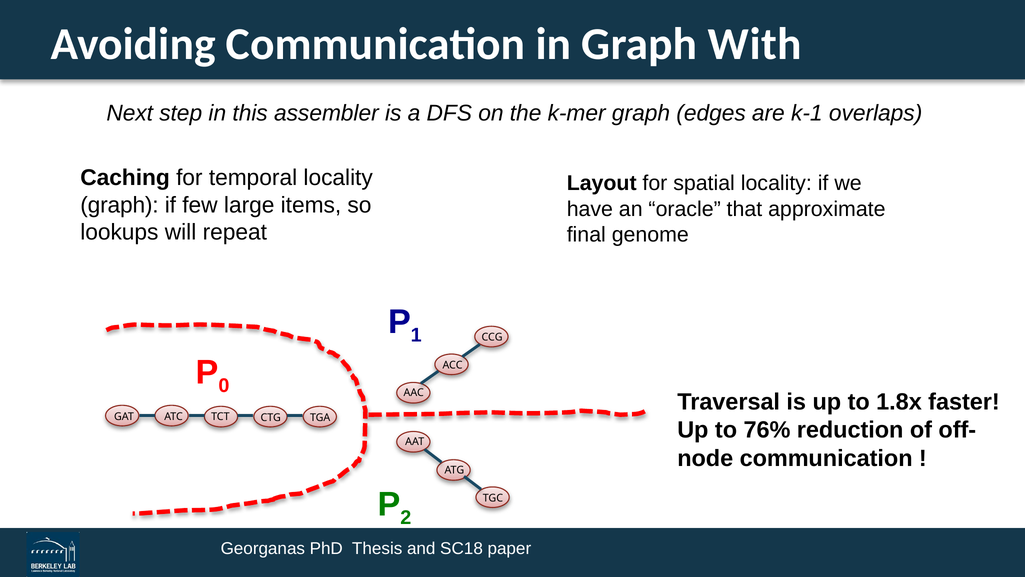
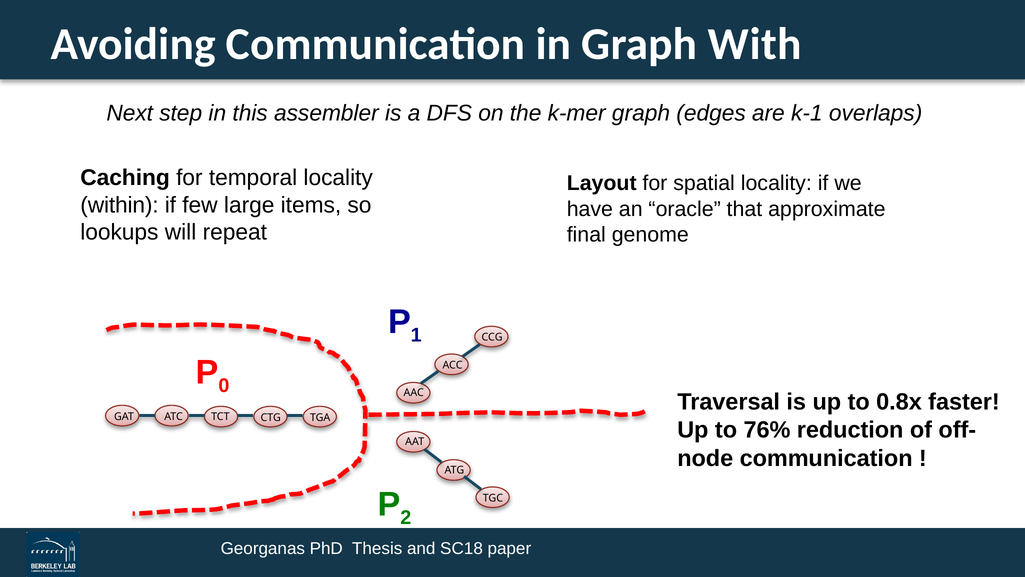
graph: graph -> within (119, 205)
1.8x: 1.8x -> 0.8x (899, 402)
